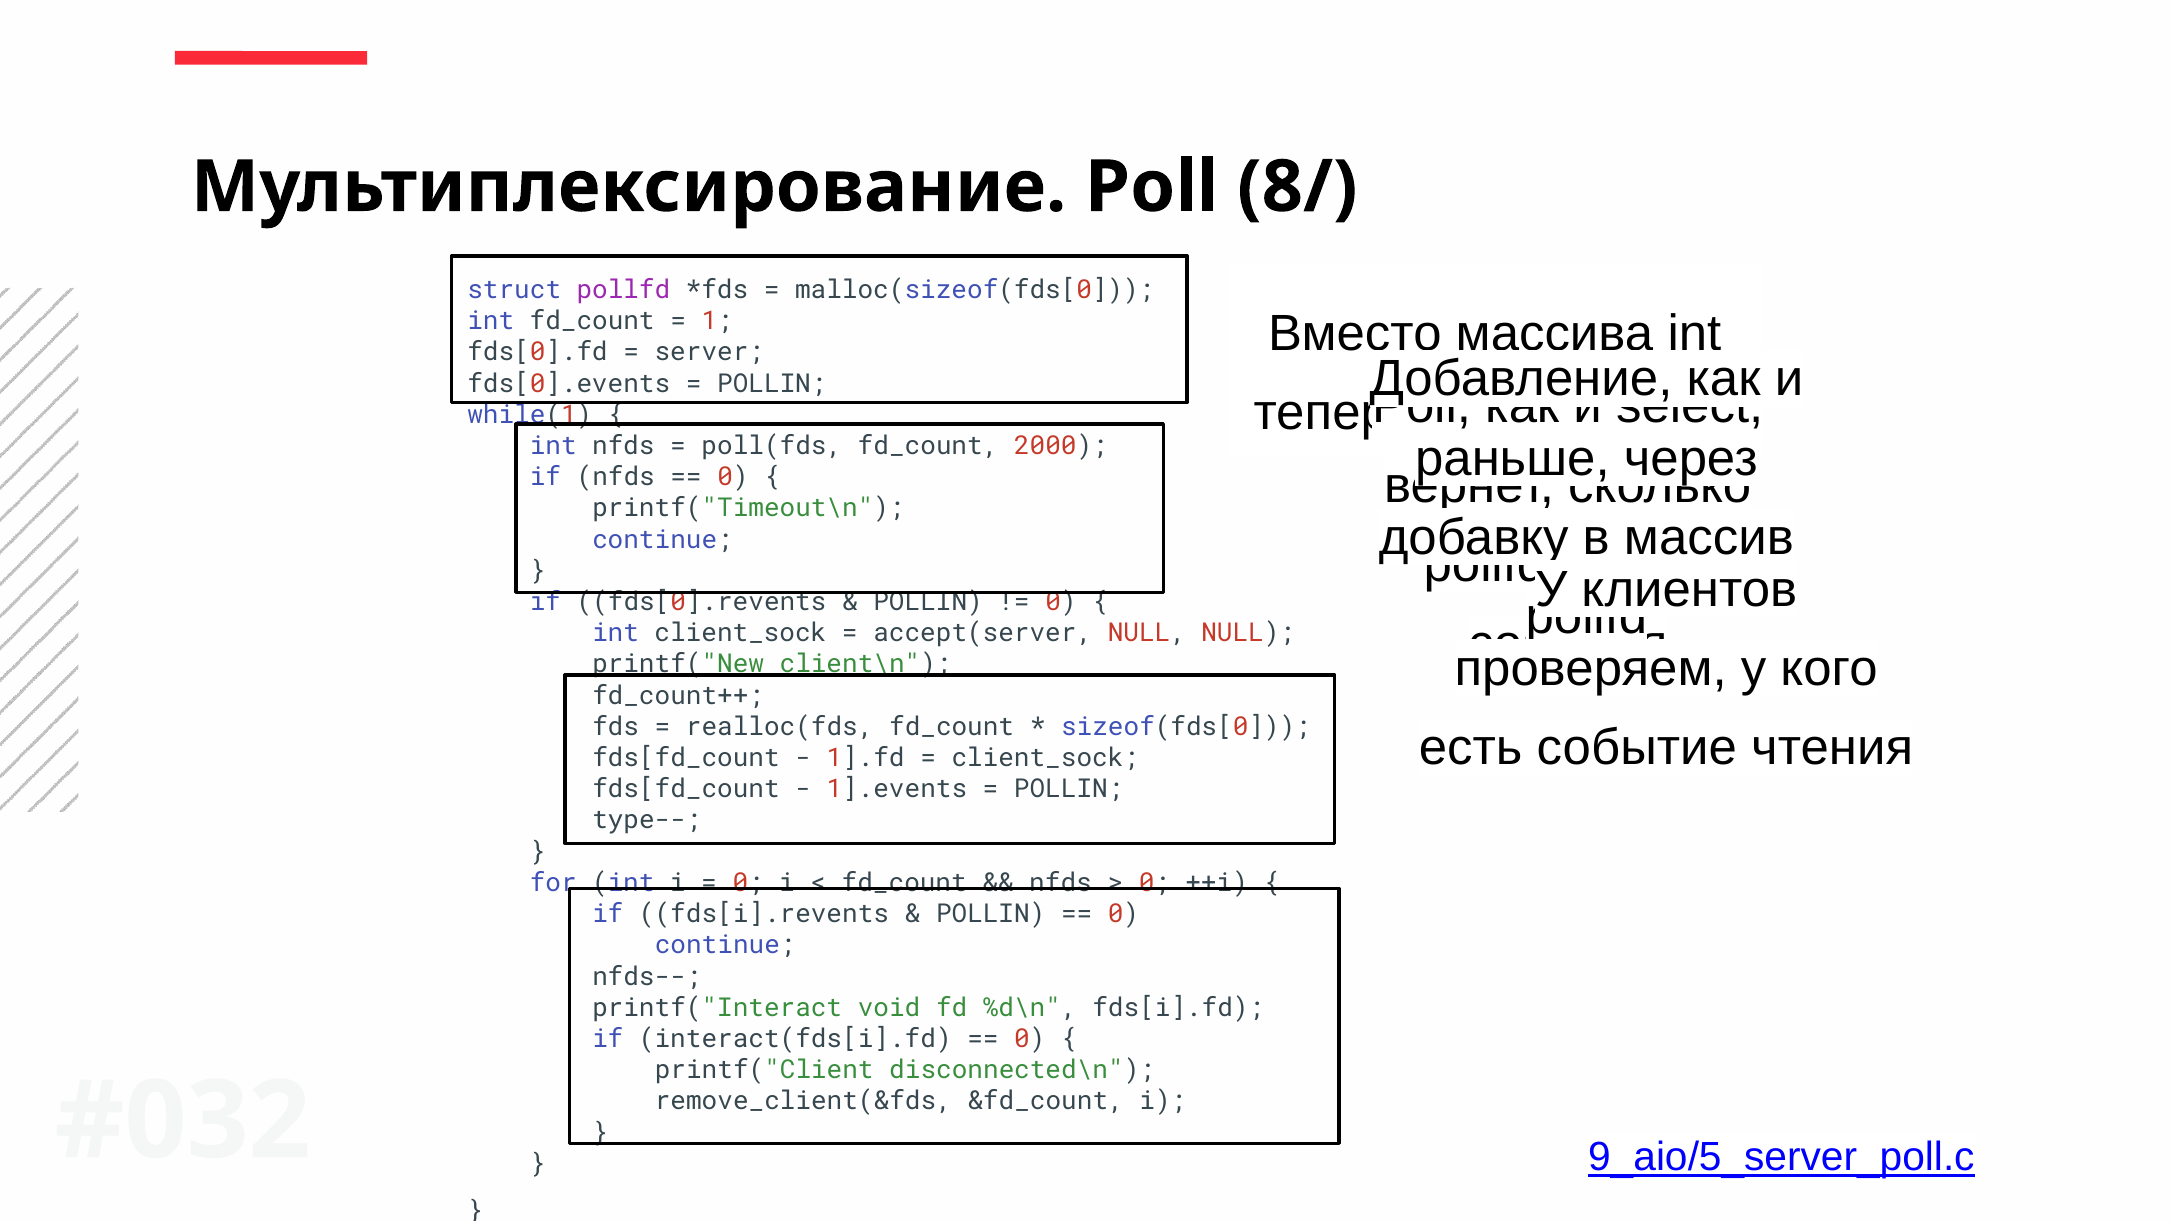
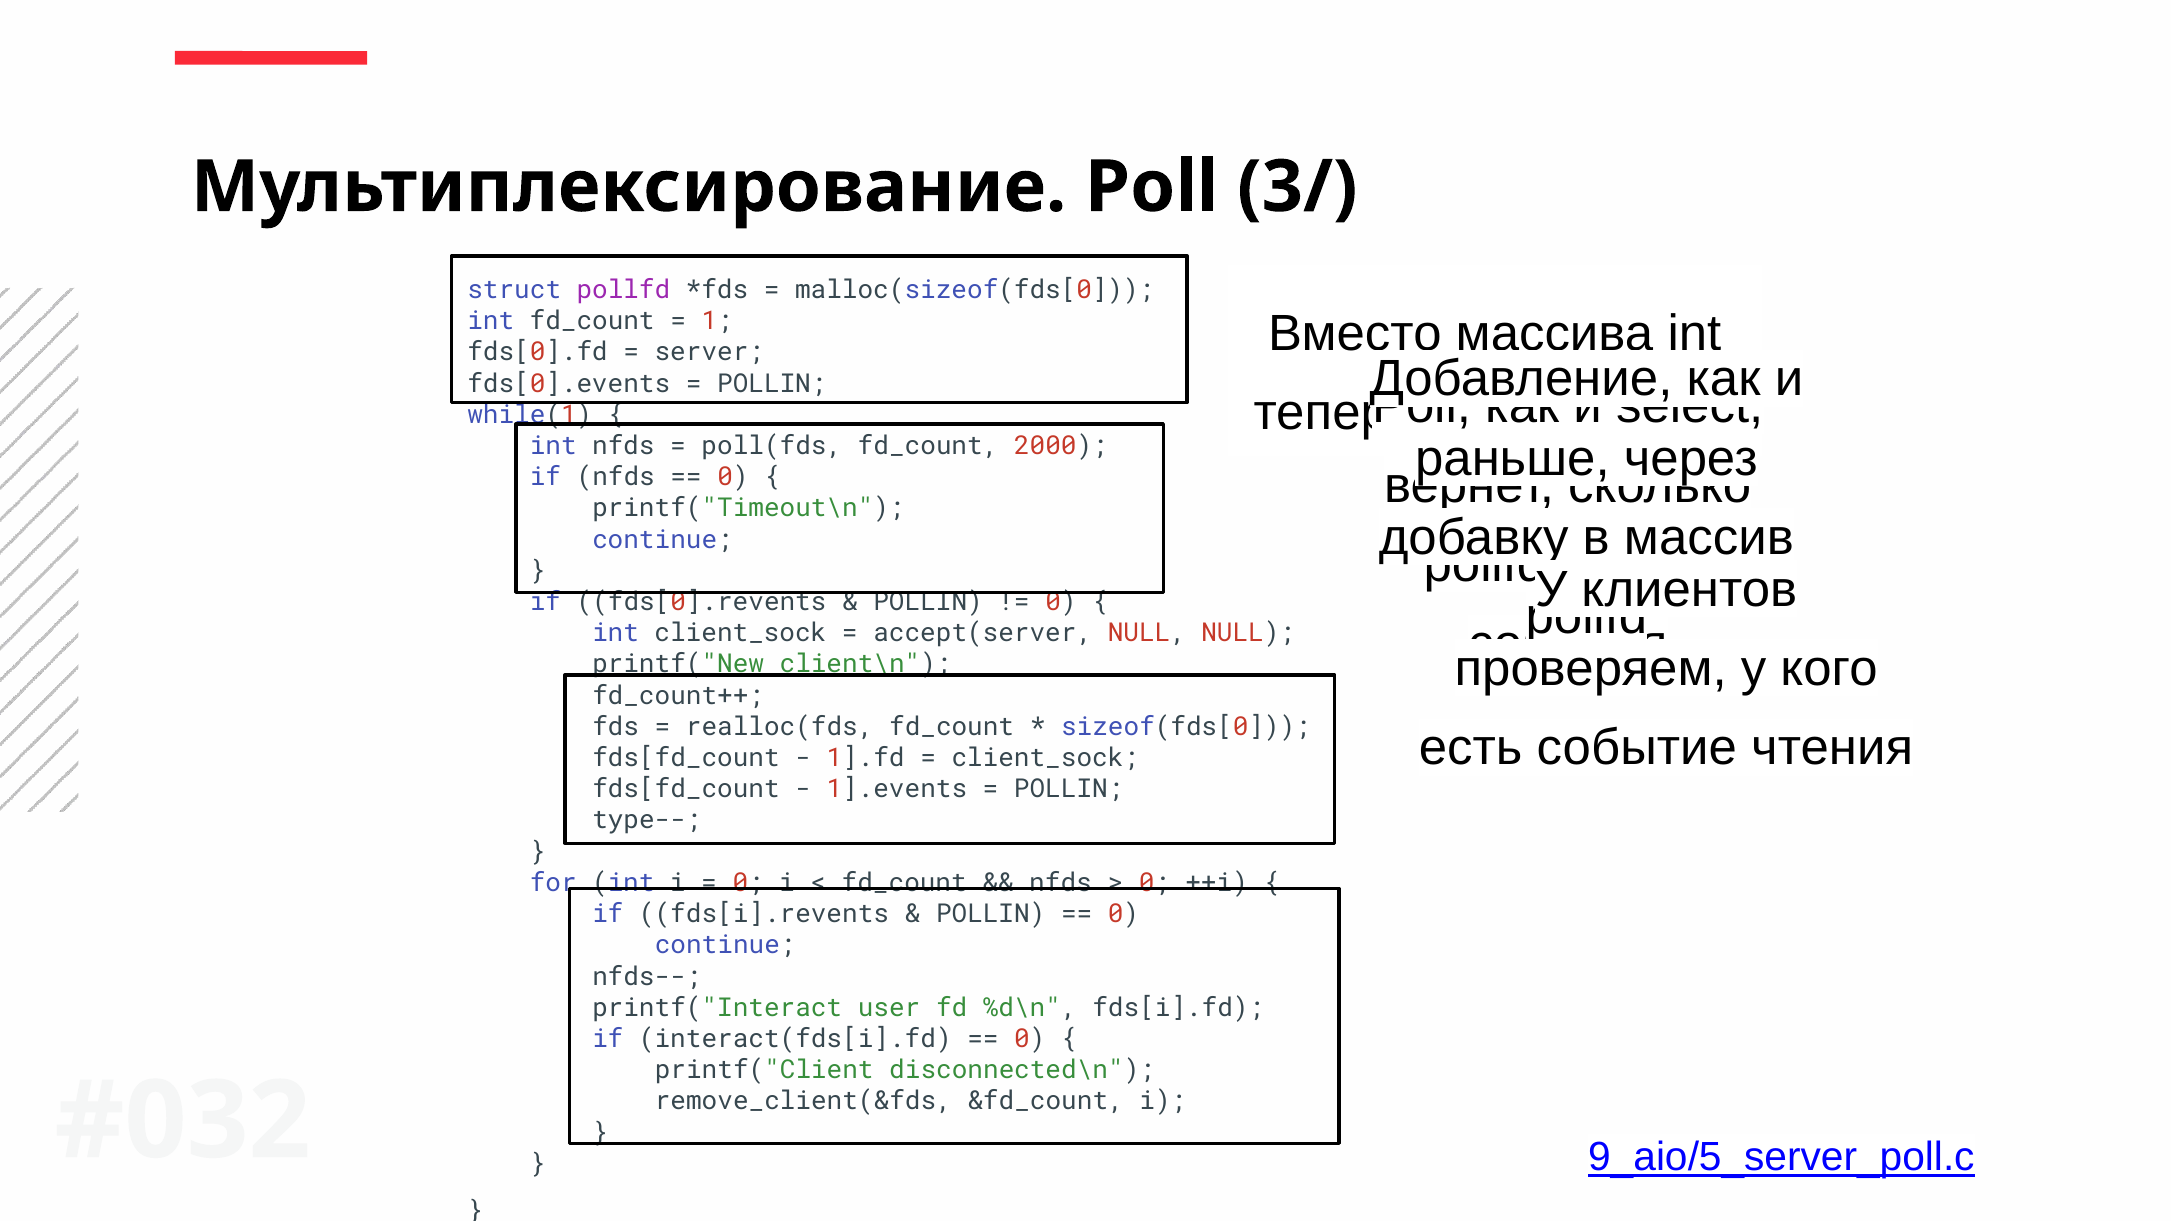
8/: 8/ -> 3/ (1297, 187)
void: void -> user (889, 1008)
